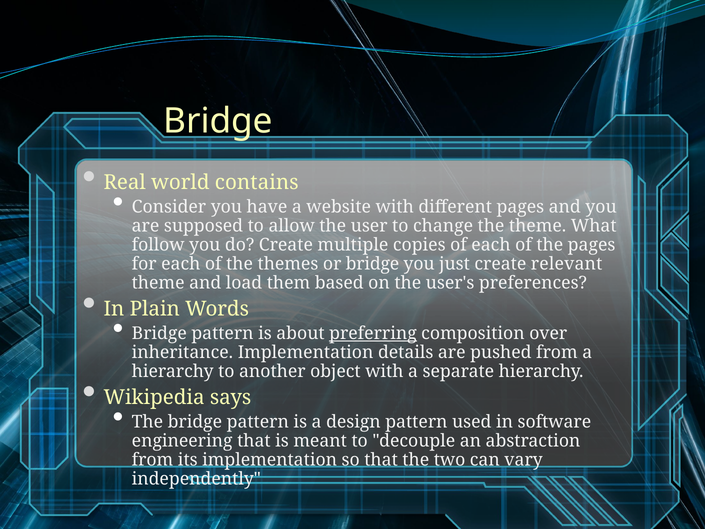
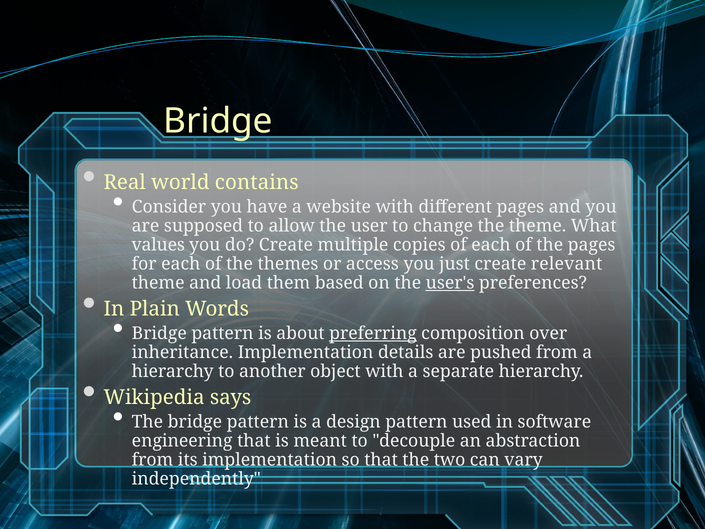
follow: follow -> values (158, 245)
or bridge: bridge -> access (372, 264)
user's underline: none -> present (450, 283)
